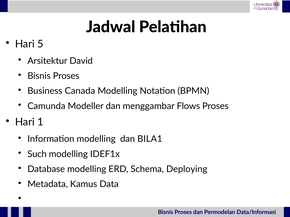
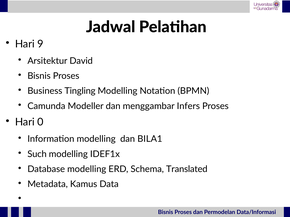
5: 5 -> 9 (40, 44)
Canada: Canada -> Tingling (80, 91)
Flows: Flows -> Infers (188, 106)
1: 1 -> 0 (40, 122)
Deploying: Deploying -> Translated (187, 169)
